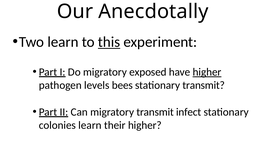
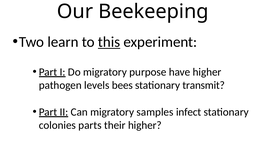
Anecdotally: Anecdotally -> Beekeeping (153, 12)
exposed: exposed -> purpose (148, 72)
higher underline: present -> none (207, 72)
migratory transmit: transmit -> samples (155, 112)
colonies learn: learn -> parts (90, 125)
